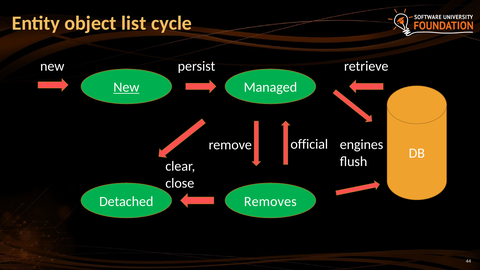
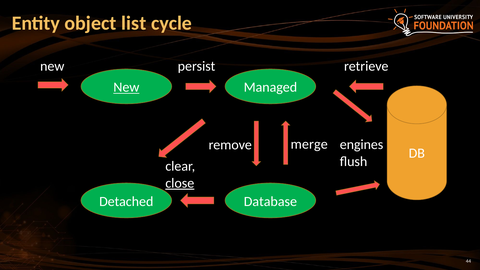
official: official -> merge (309, 144)
close underline: none -> present (180, 183)
Removes: Removes -> Database (270, 201)
